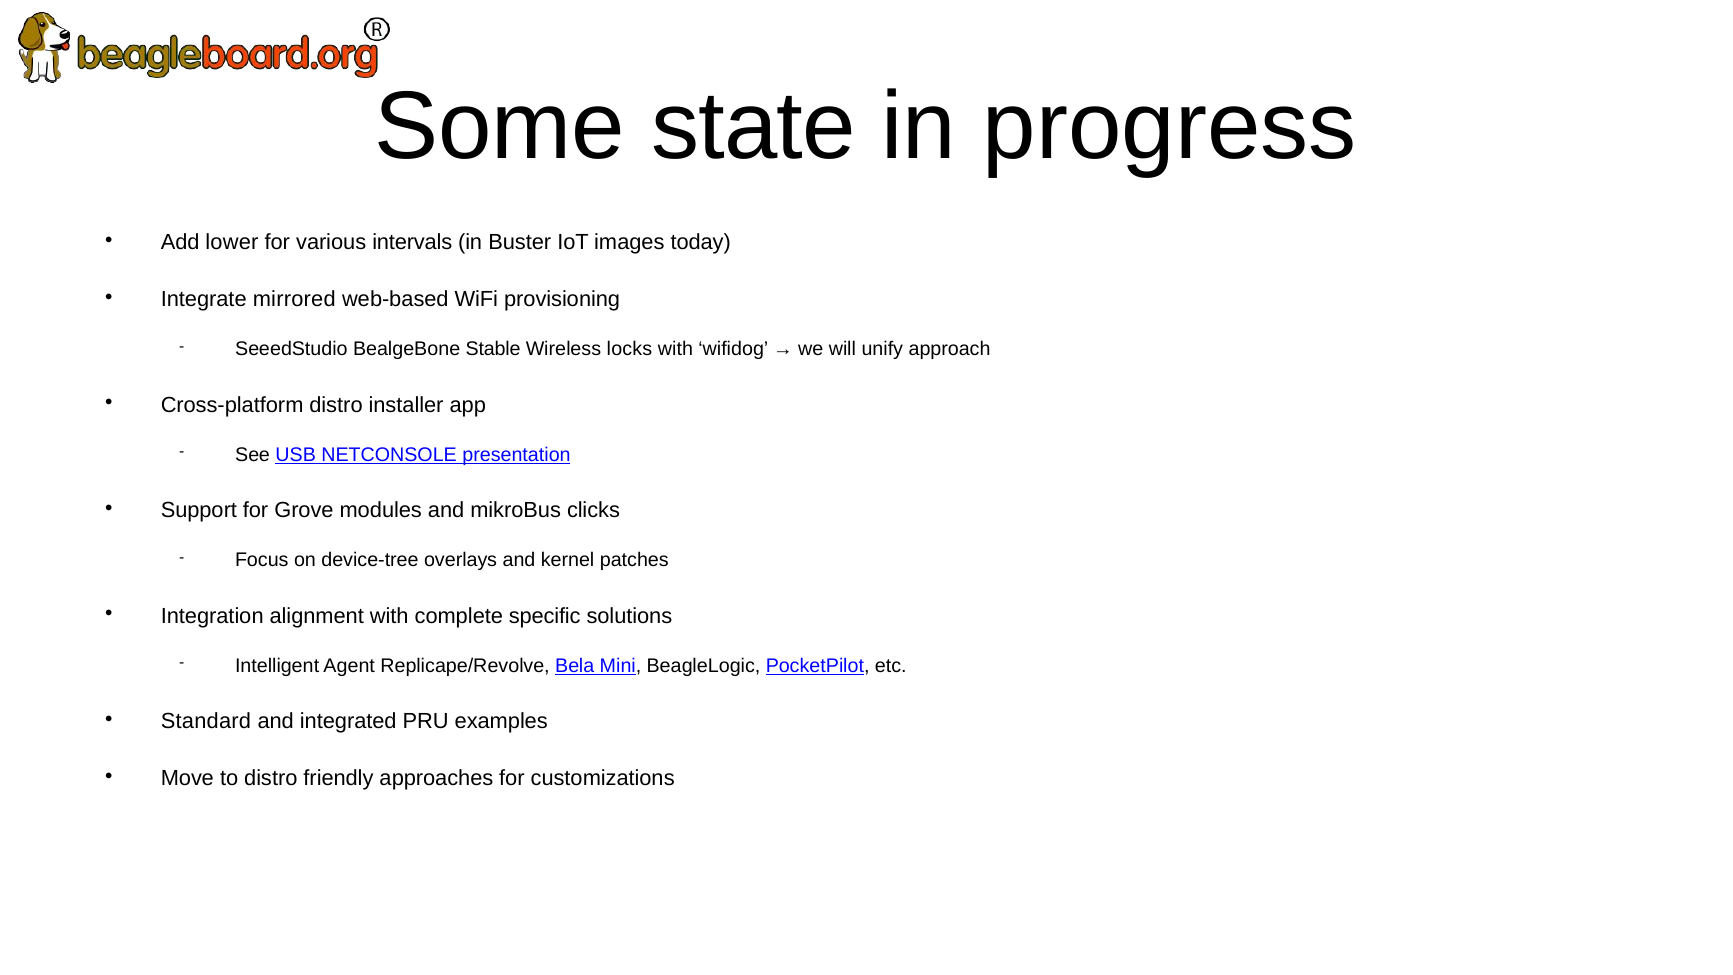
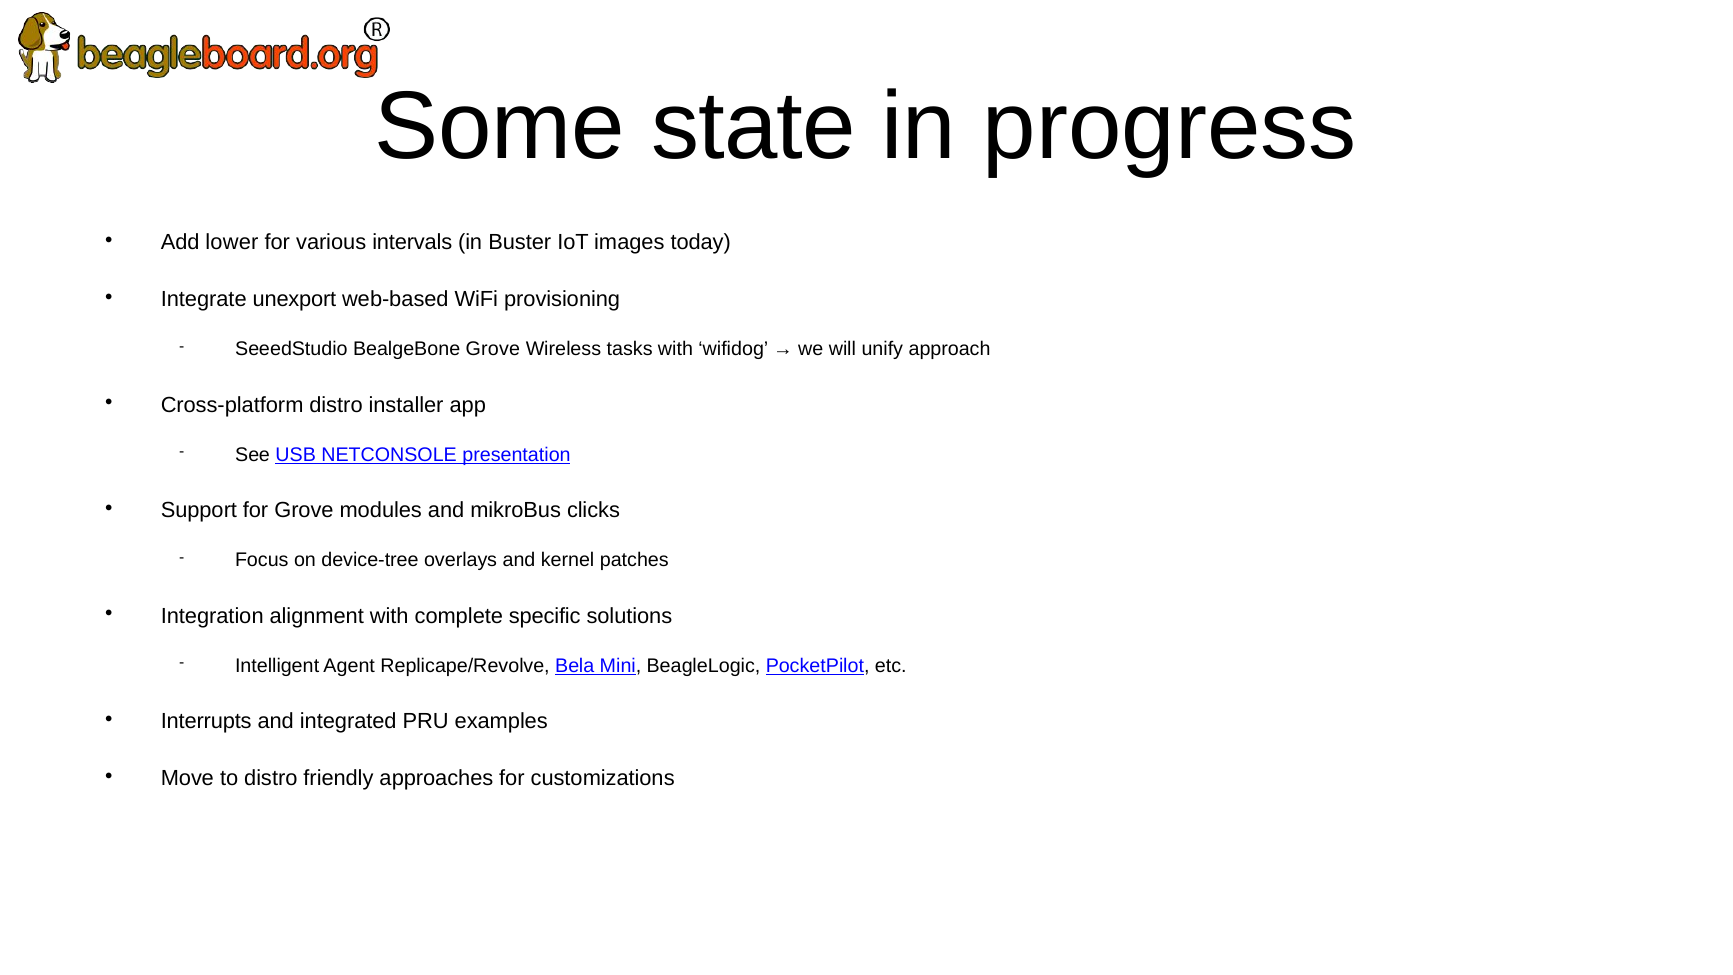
mirrored: mirrored -> unexport (294, 300)
BealgeBone Stable: Stable -> Grove (493, 349)
locks: locks -> tasks (630, 349)
Standard: Standard -> Interrupts (206, 721)
